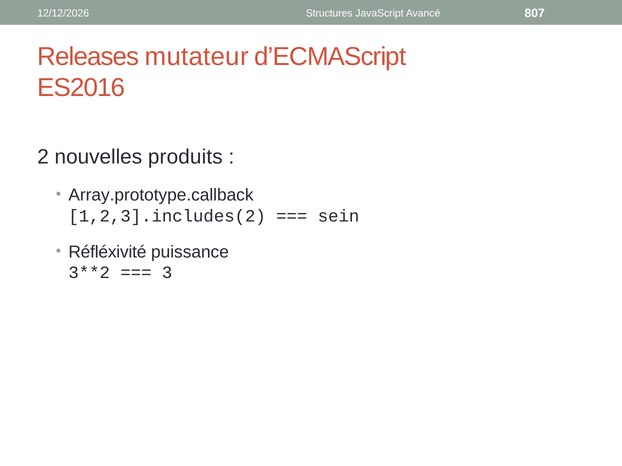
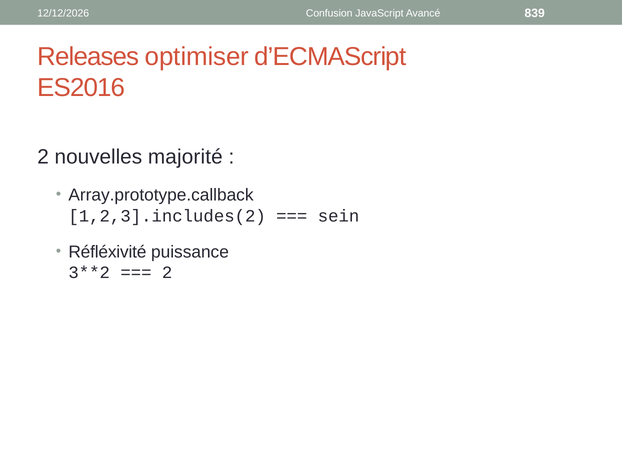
Structures: Structures -> Confusion (329, 13)
807: 807 -> 839 (535, 13)
mutateur: mutateur -> optimiser (197, 57)
produits: produits -> majorité (185, 157)
3: 3 -> 2 (167, 273)
